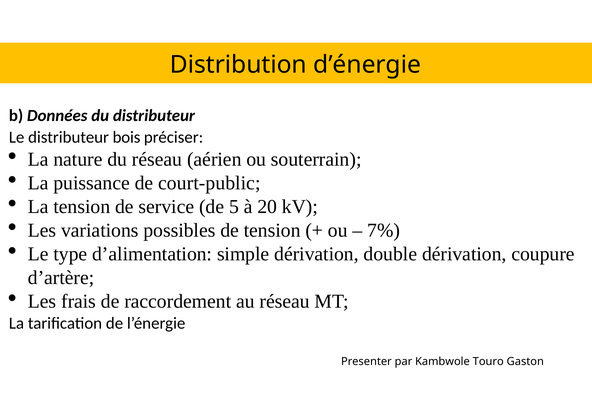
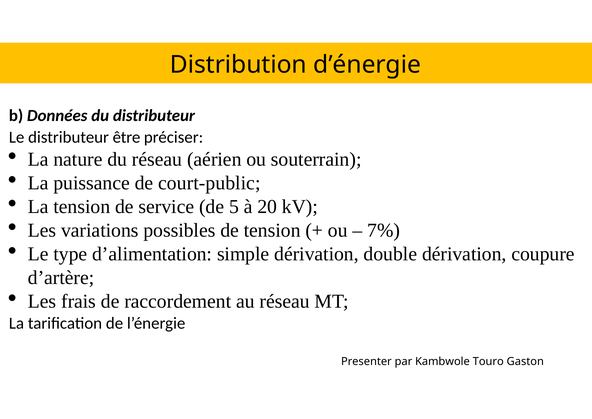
bois: bois -> être (126, 137)
